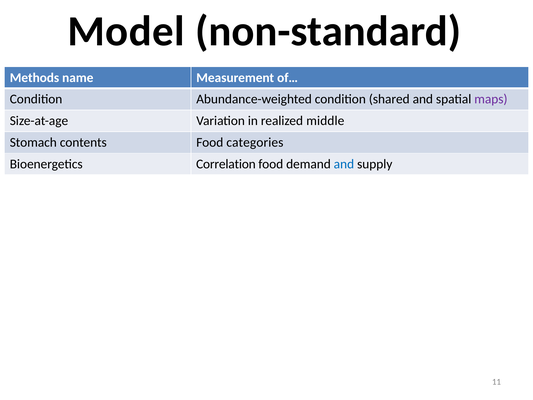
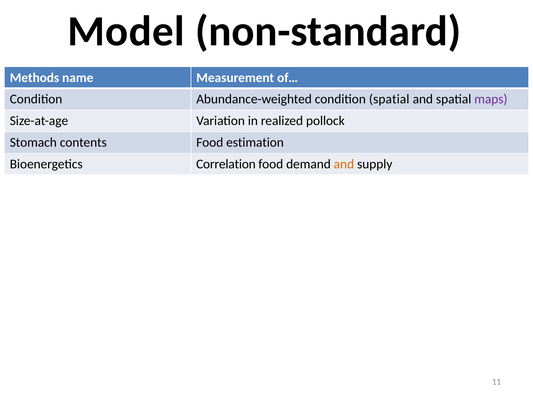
condition shared: shared -> spatial (389, 99)
middle: middle -> pollock (325, 121)
categories: categories -> estimation (255, 142)
and colour: blue -> orange (344, 164)
